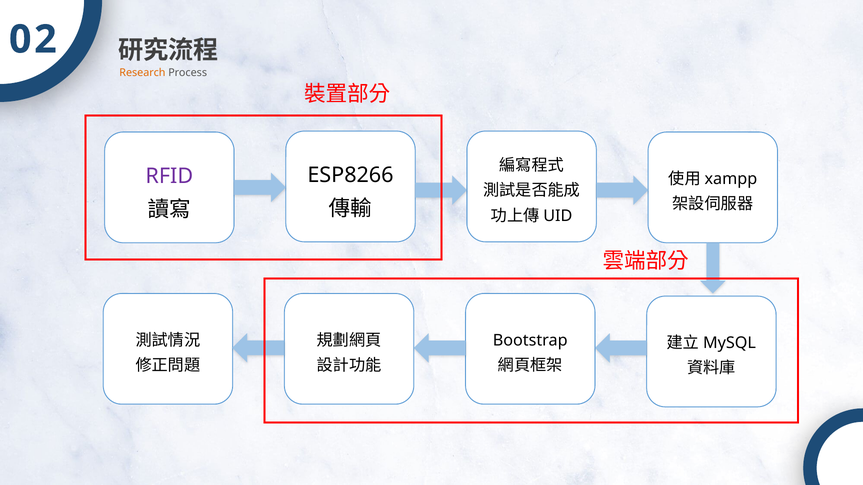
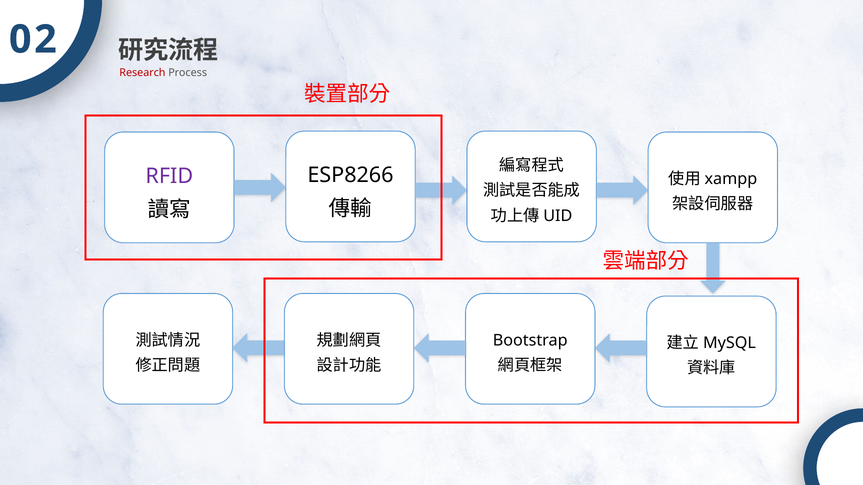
Research colour: orange -> red (142, 73)
